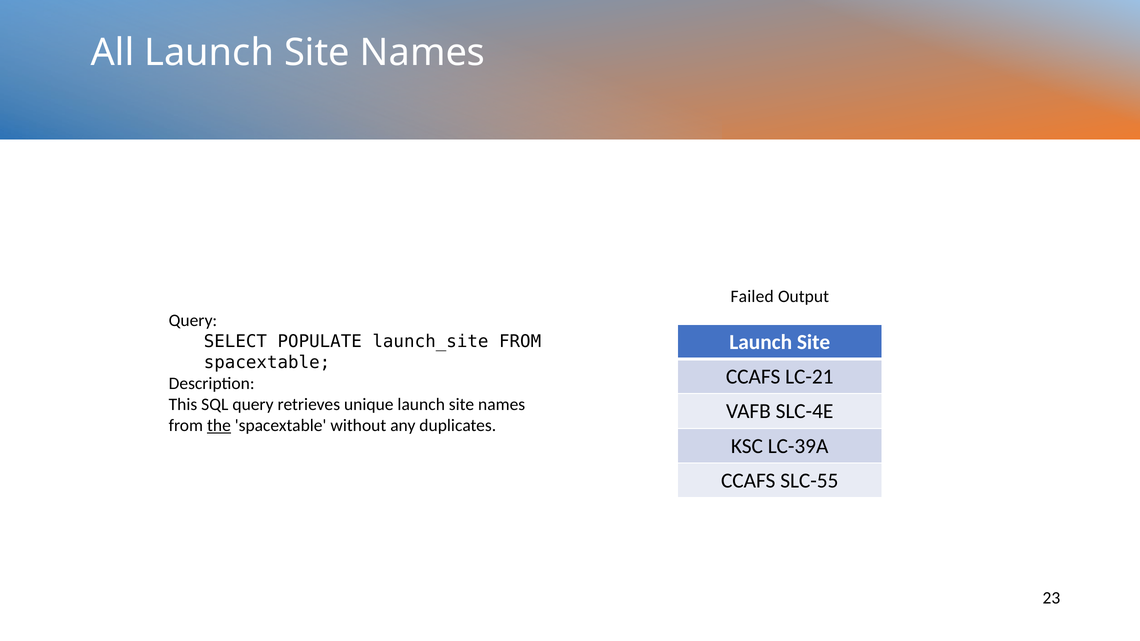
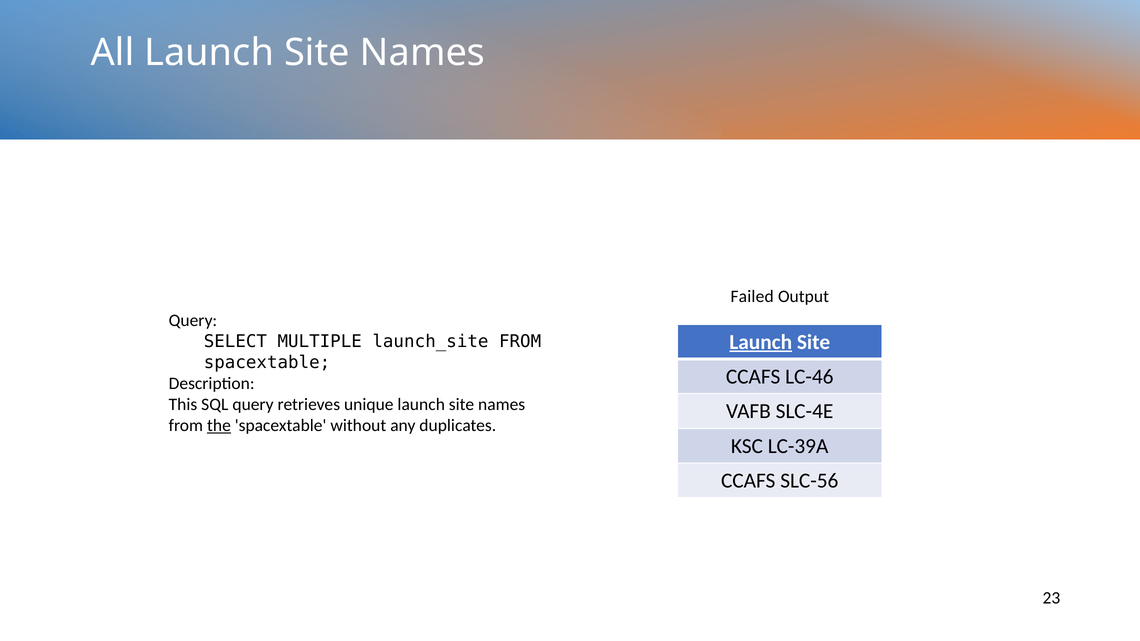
Launch underline: none -> present (761, 342)
POPULATE: POPULATE -> MULTIPLE (320, 342)
LC-21: LC-21 -> LC-46 (809, 377)
SLC-55: SLC-55 -> SLC-56 (809, 481)
